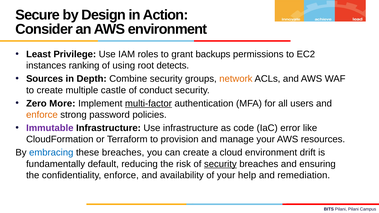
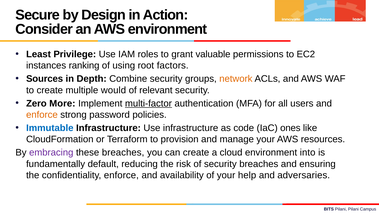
backups: backups -> valuable (213, 54)
detects: detects -> factors (173, 66)
castle: castle -> would (113, 90)
conduct: conduct -> relevant (156, 90)
Immutable colour: purple -> blue (50, 128)
error: error -> ones (290, 128)
embracing colour: blue -> purple (51, 153)
drift: drift -> into (308, 153)
security underline: present -> none (220, 164)
remediation: remediation -> adversaries (304, 175)
